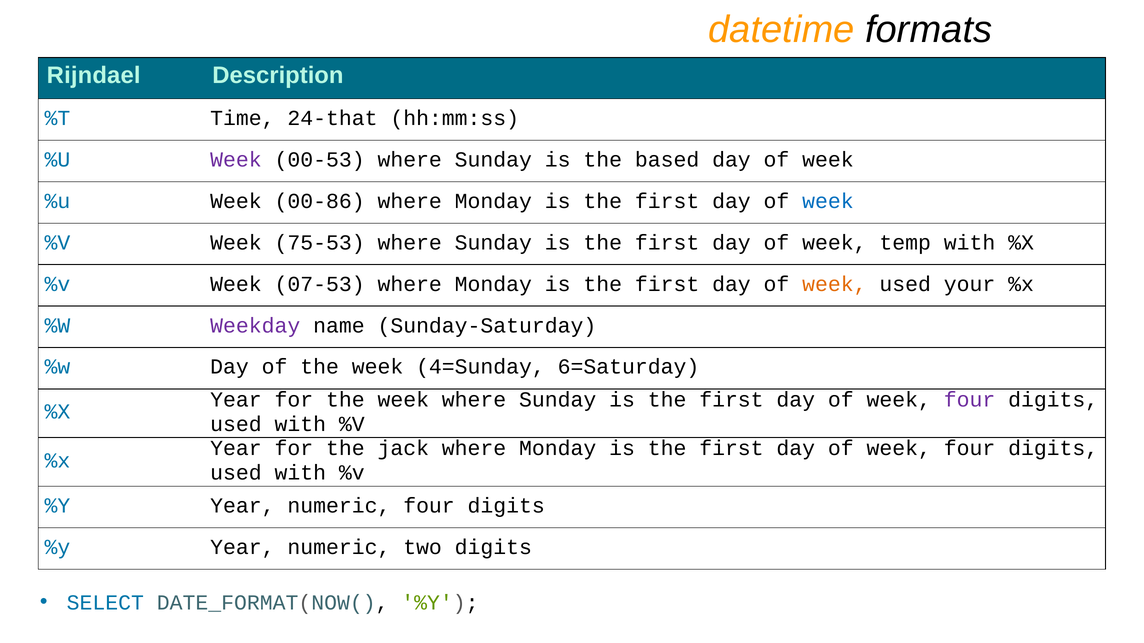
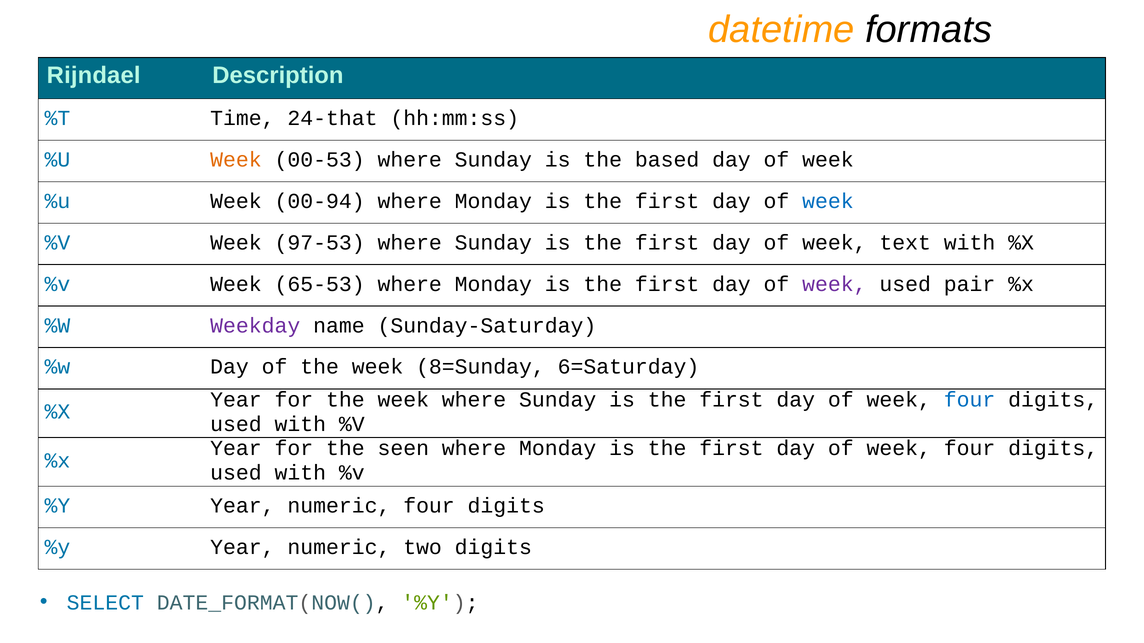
Week colour: purple -> orange (236, 160)
00-86: 00-86 -> 00-94 (320, 201)
75-53: 75-53 -> 97-53 (320, 243)
temp: temp -> text (905, 243)
07-53: 07-53 -> 65-53 (320, 284)
week colour: orange -> purple (834, 284)
your: your -> pair (970, 284)
4=Sunday: 4=Sunday -> 8=Sunday (480, 367)
four colour: purple -> blue (970, 400)
jack: jack -> seen (403, 449)
